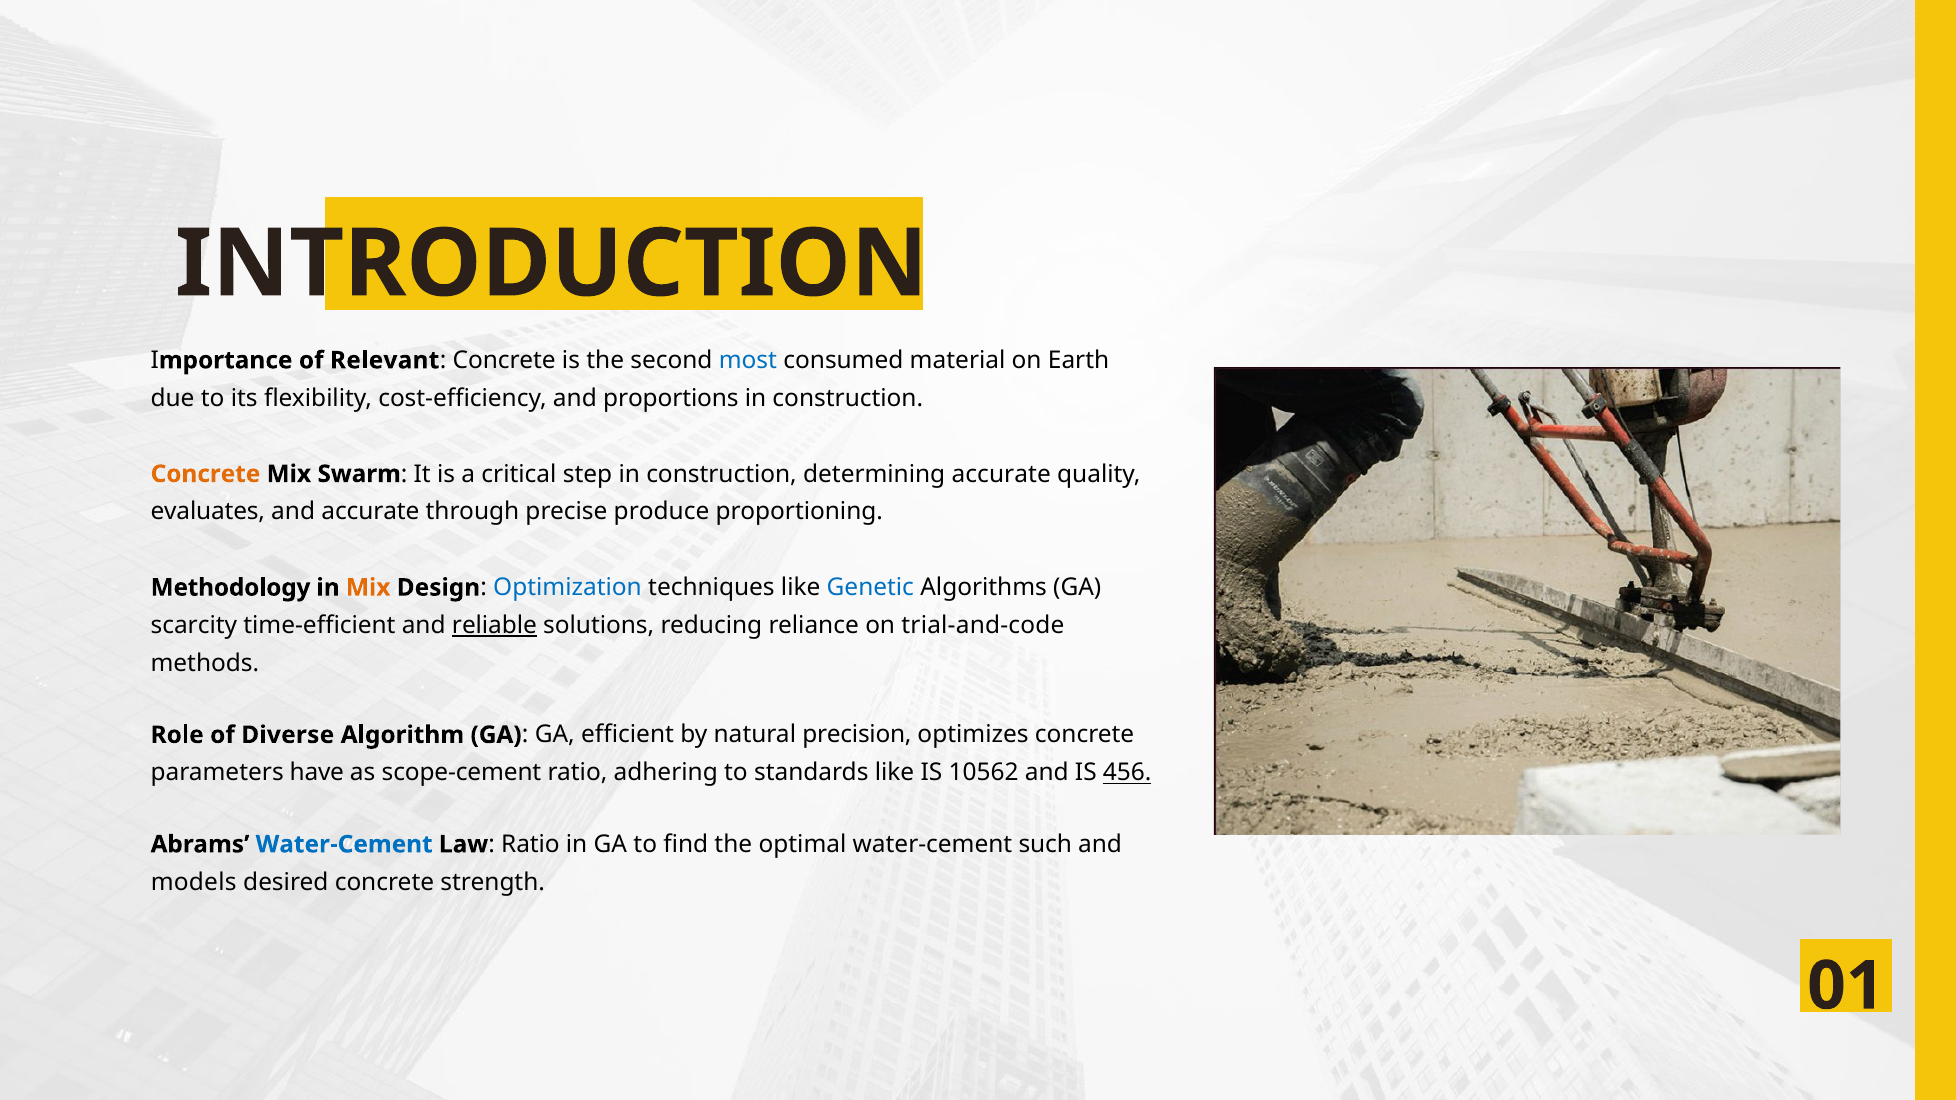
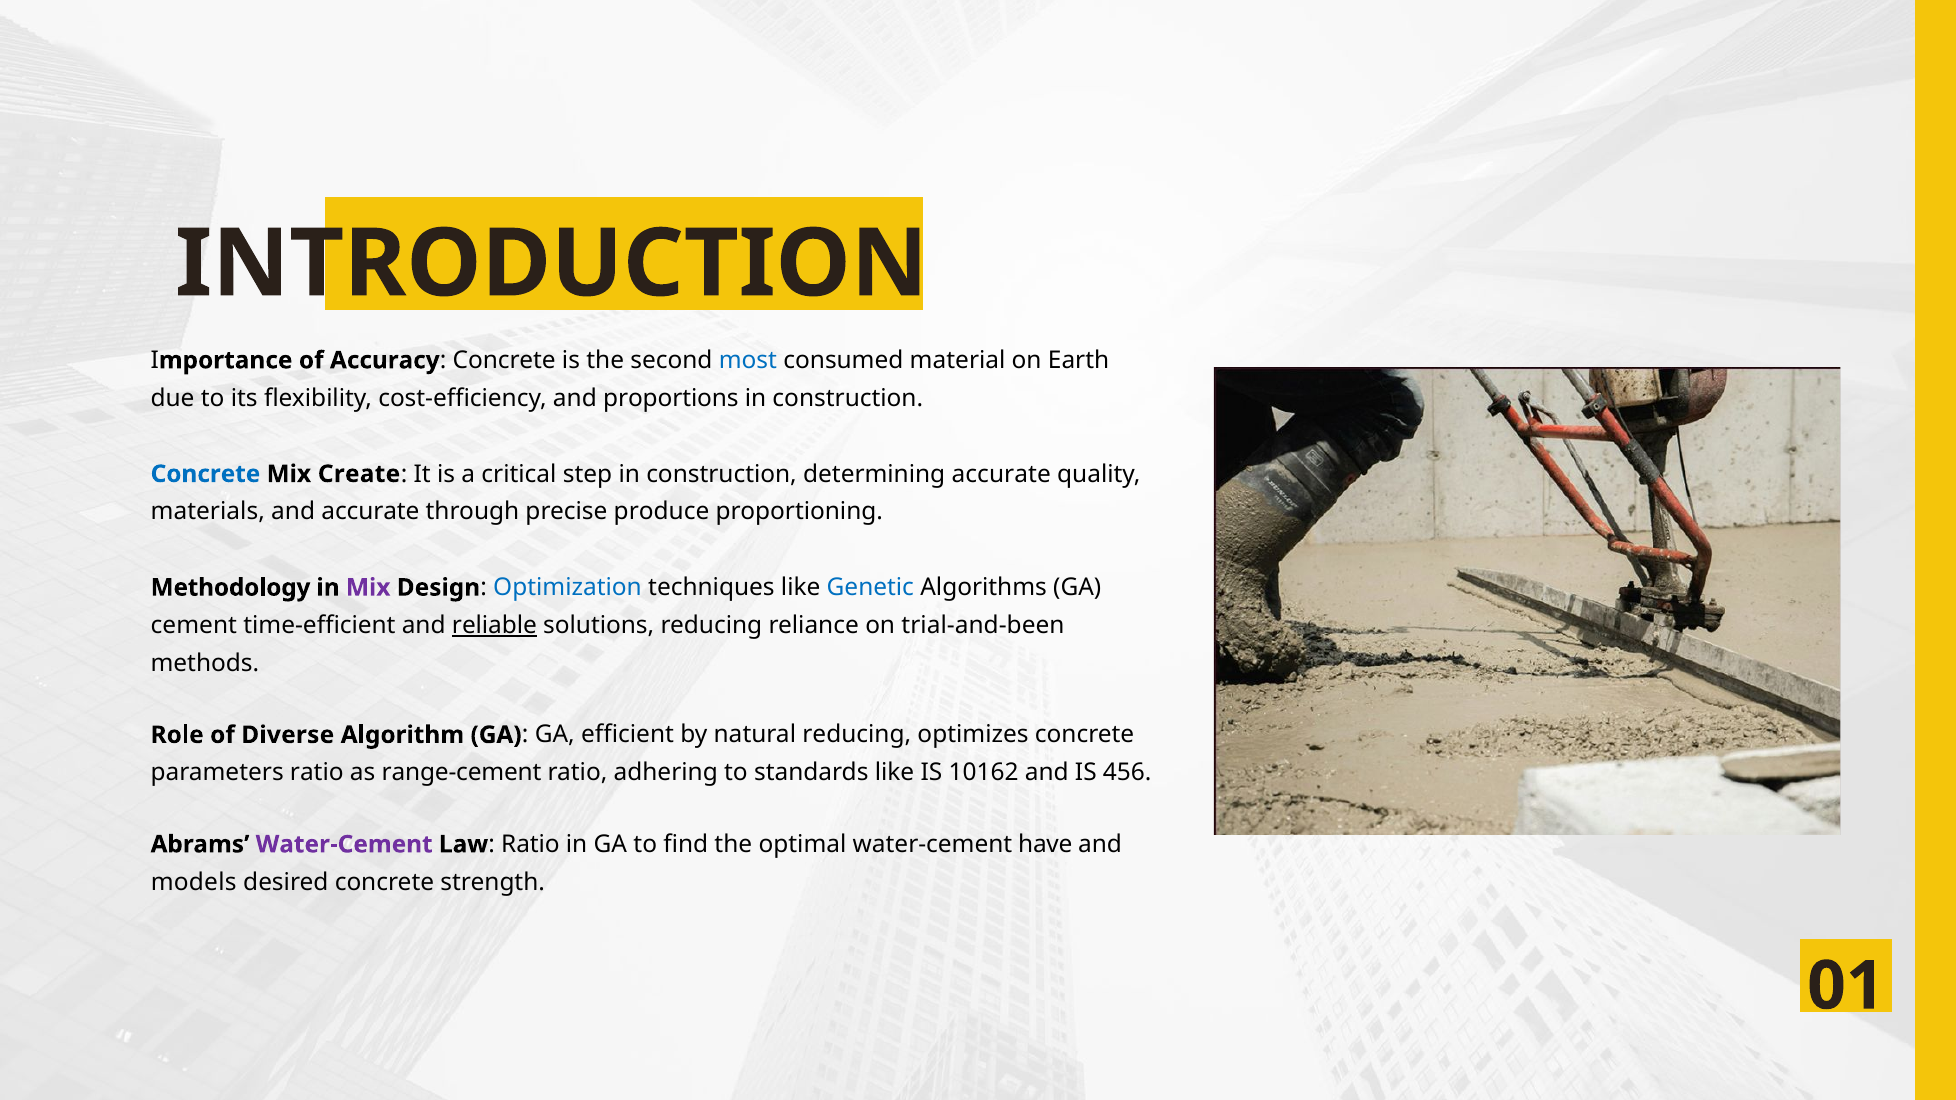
Relevant: Relevant -> Accuracy (385, 360)
Concrete colour: orange -> blue (205, 474)
Swarm: Swarm -> Create (359, 474)
evaluates: evaluates -> materials (208, 512)
Mix colour: orange -> purple (368, 588)
scarcity: scarcity -> cement (194, 626)
trial-and-code: trial-and-code -> trial-and-been (983, 626)
natural precision: precision -> reducing (857, 735)
parameters have: have -> ratio (317, 773)
scope-cement: scope-cement -> range-cement (462, 773)
10562: 10562 -> 10162 (984, 773)
456 underline: present -> none (1127, 773)
Water-Cement colour: blue -> purple (344, 845)
such: such -> have (1045, 845)
